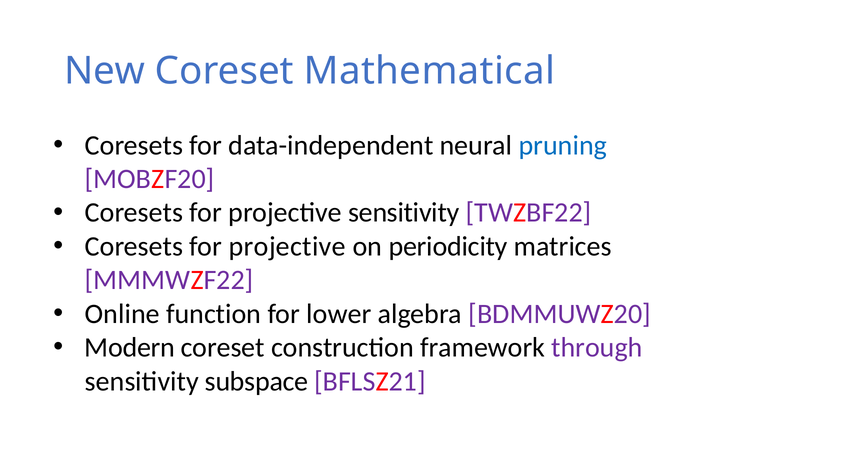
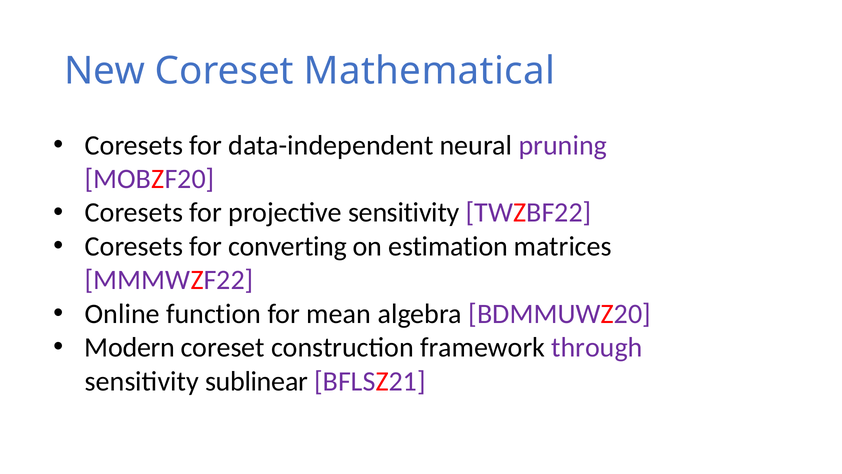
pruning colour: blue -> purple (563, 145)
projective: projective -> converting (288, 246)
periodicity: periodicity -> estimation (448, 246)
lower: lower -> mean (339, 314)
subspace: subspace -> sublinear (257, 381)
